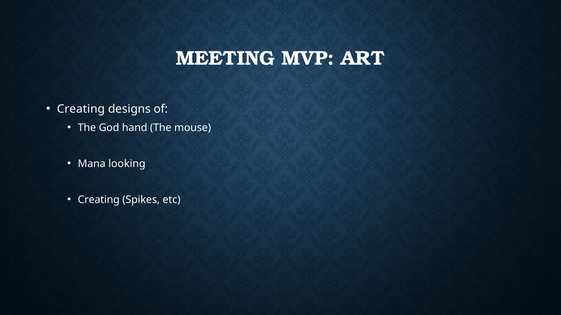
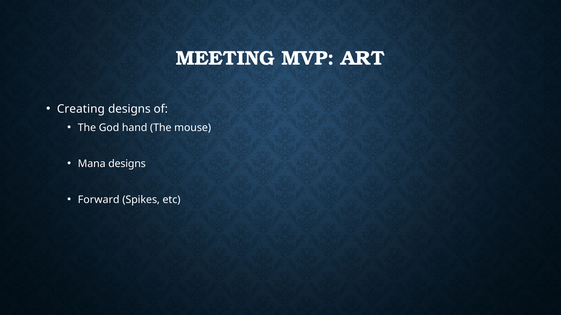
Mana looking: looking -> designs (127, 164)
Creating: Creating -> Forward (99, 200)
